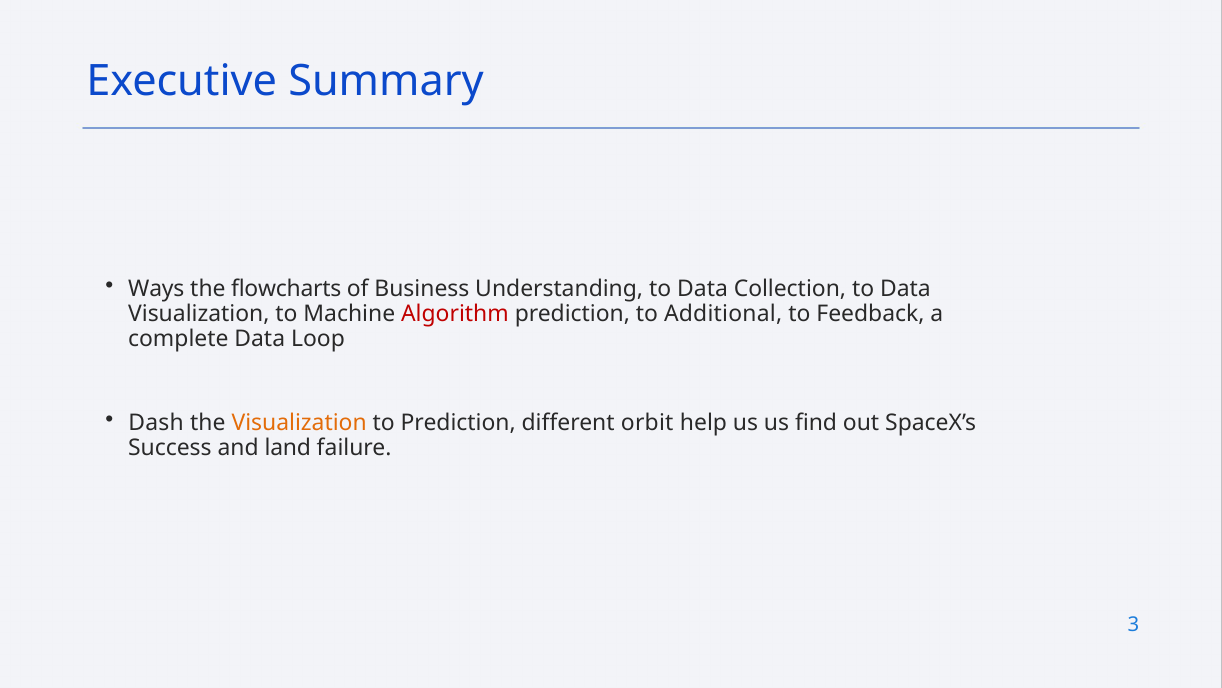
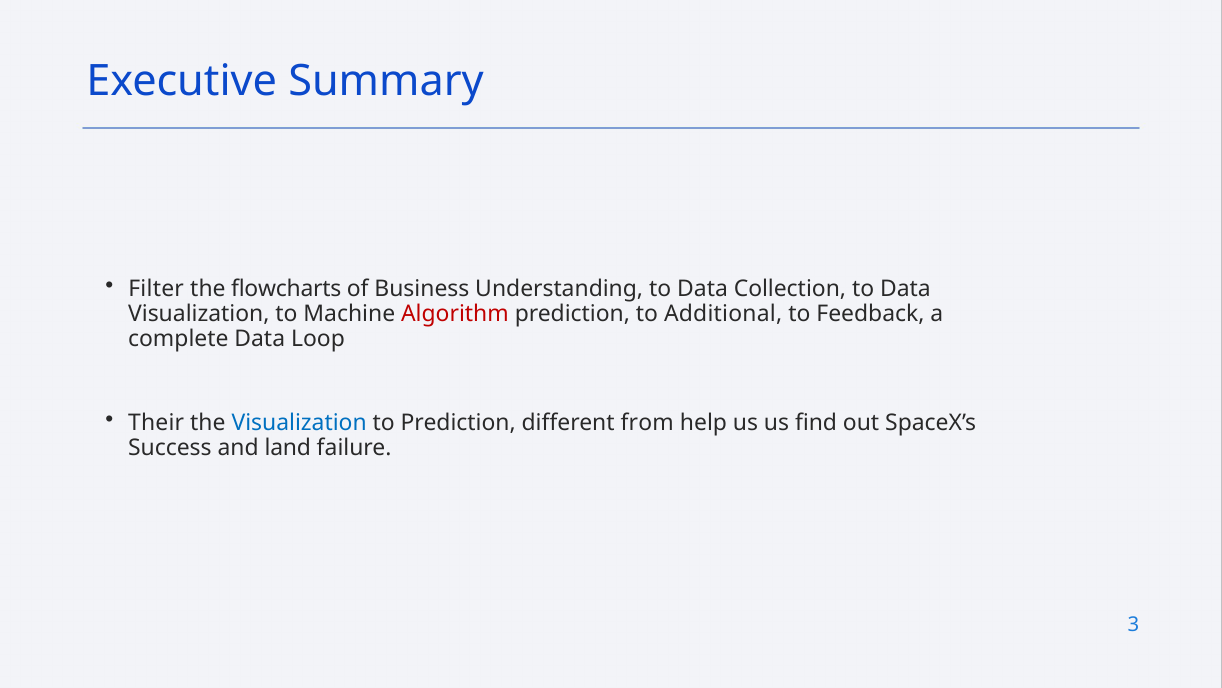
Ways: Ways -> Filter (156, 289)
Dash: Dash -> Their (156, 423)
Visualization colour: orange -> blue (299, 423)
orbit: orbit -> from (647, 423)
